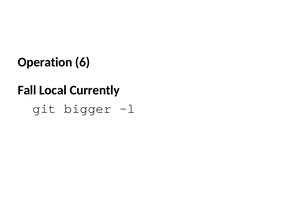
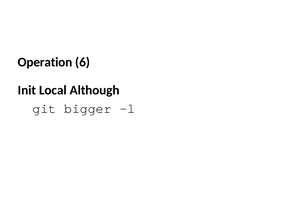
Fall: Fall -> Init (27, 90)
Currently: Currently -> Although (95, 90)
